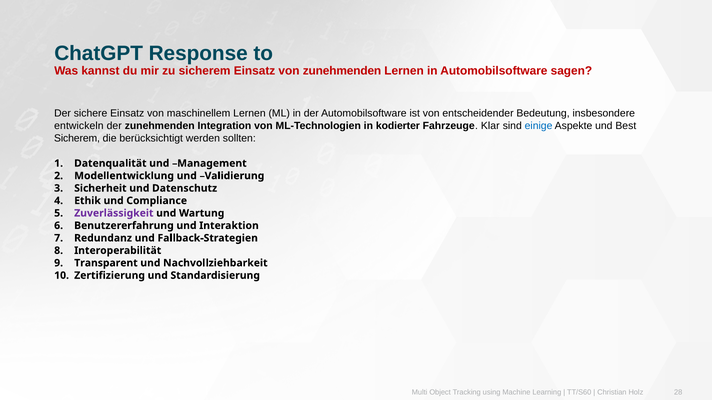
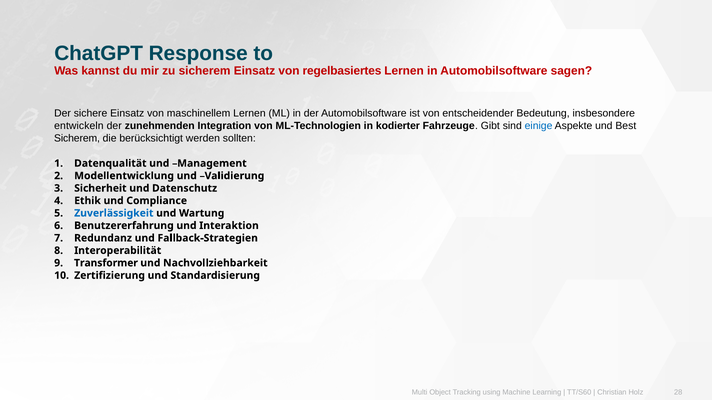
von zunehmenden: zunehmenden -> regelbasiertes (342, 71)
Klar: Klar -> Gibt (490, 126)
Zuverlässigkeit colour: purple -> blue (114, 213)
Transparent: Transparent -> Transformer (106, 263)
